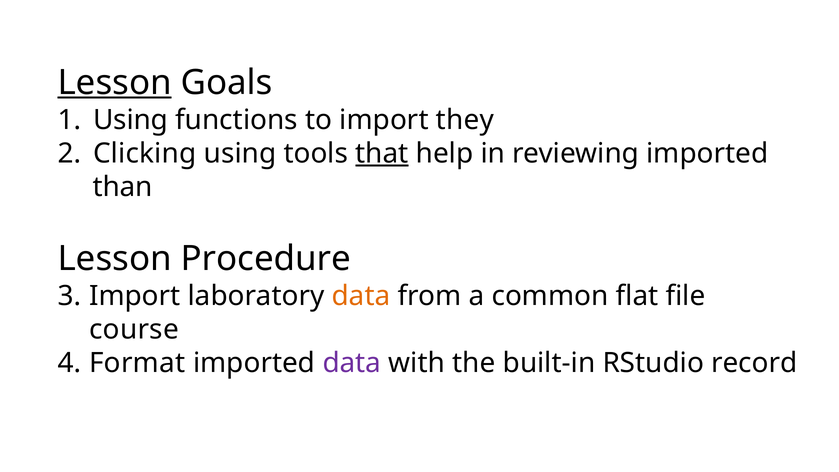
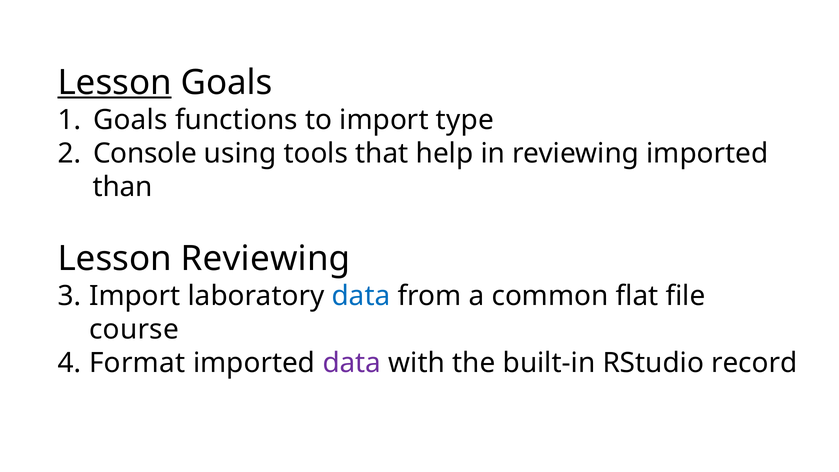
Using: Using -> Goals (130, 120)
they: they -> type (465, 120)
Clicking: Clicking -> Console (145, 153)
that underline: present -> none (382, 153)
Lesson Procedure: Procedure -> Reviewing (266, 259)
data colour: orange -> blue (361, 296)
